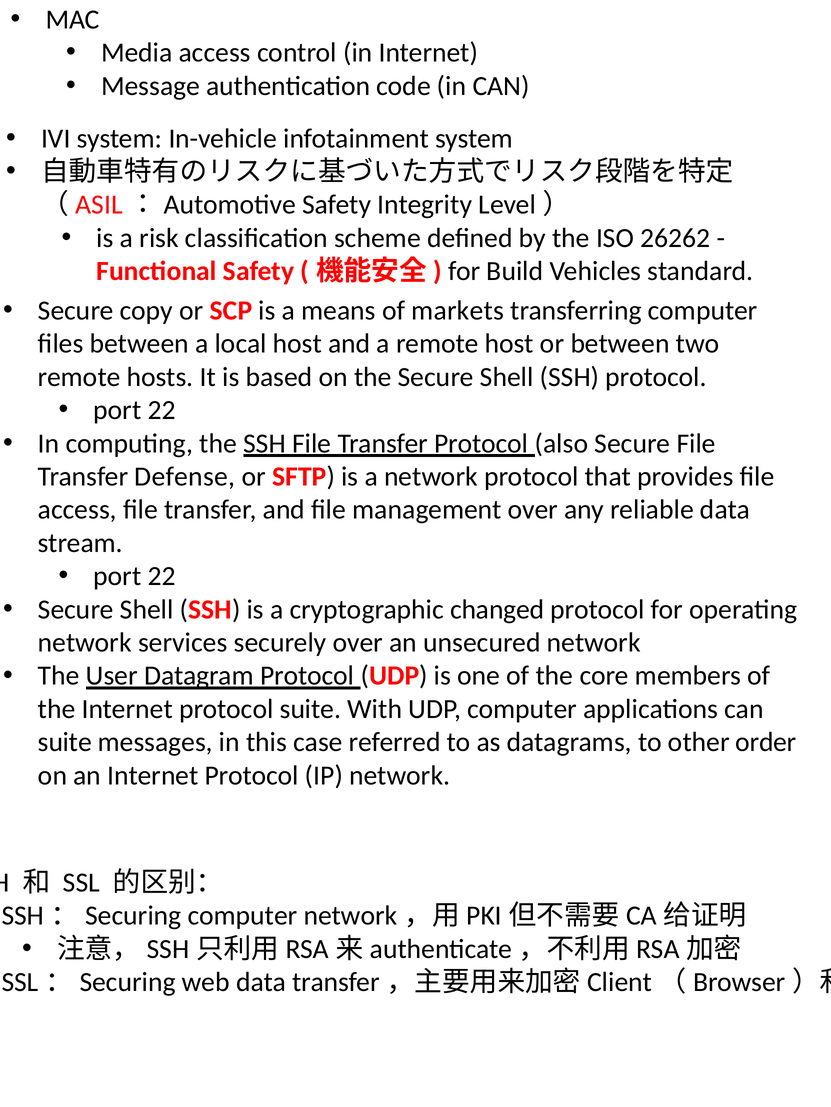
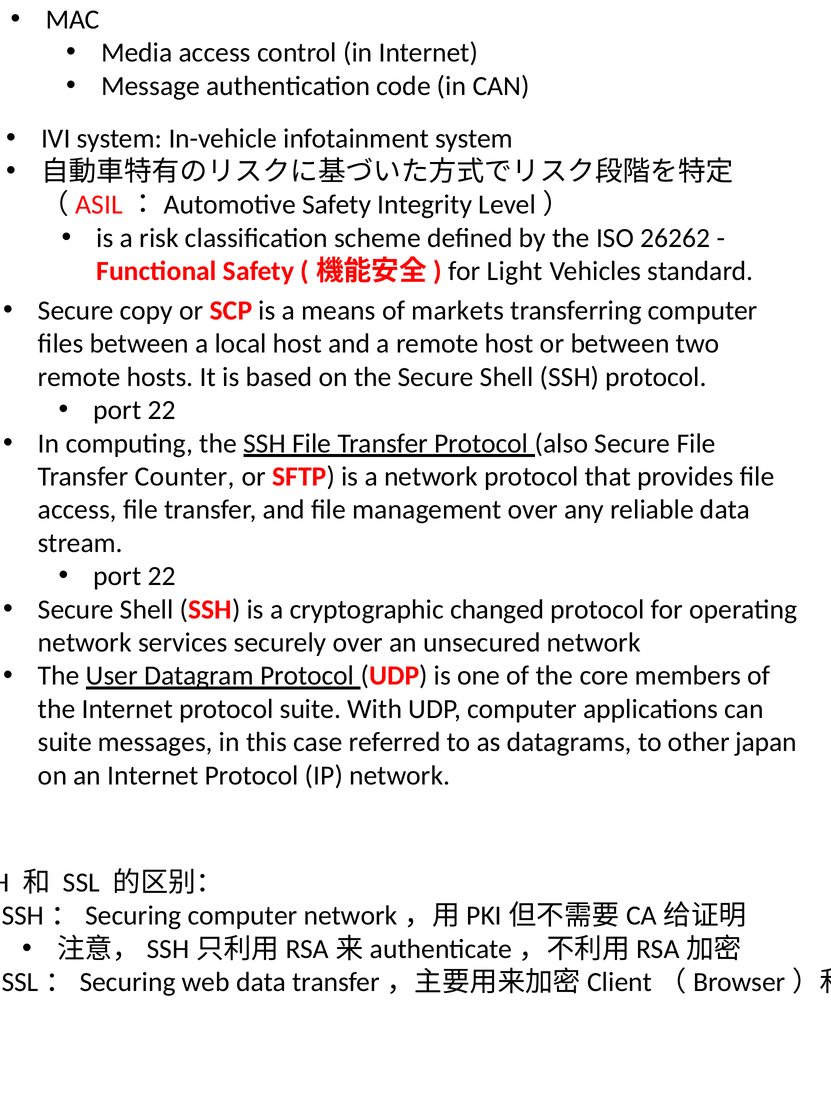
Build: Build -> Light (515, 271)
Defense: Defense -> Counter (185, 477)
order: order -> japan (766, 743)
